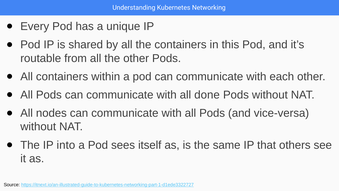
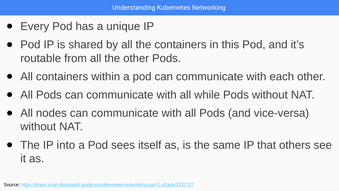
done: done -> while (207, 95)
